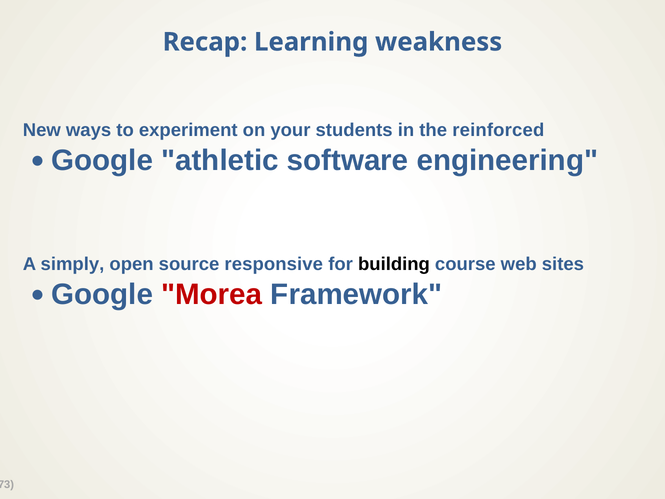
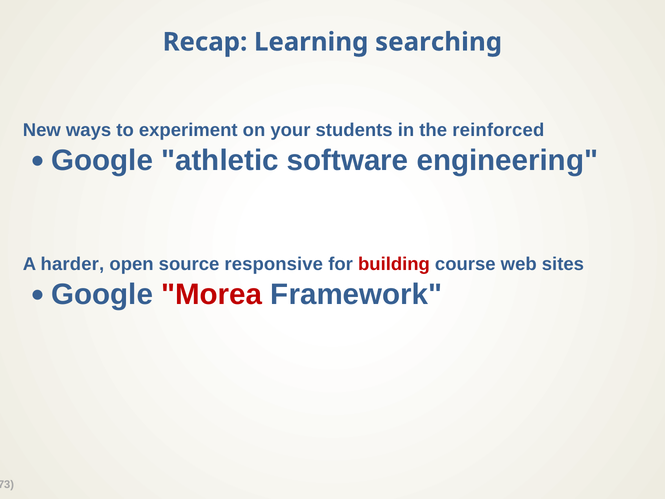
weakness: weakness -> searching (439, 42)
simply: simply -> harder (72, 264)
building colour: black -> red (394, 264)
